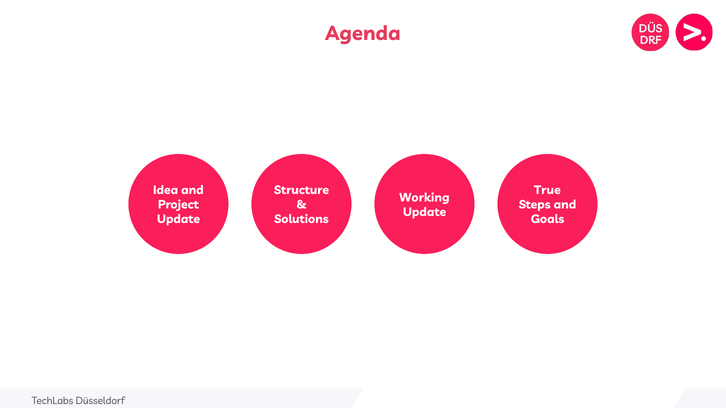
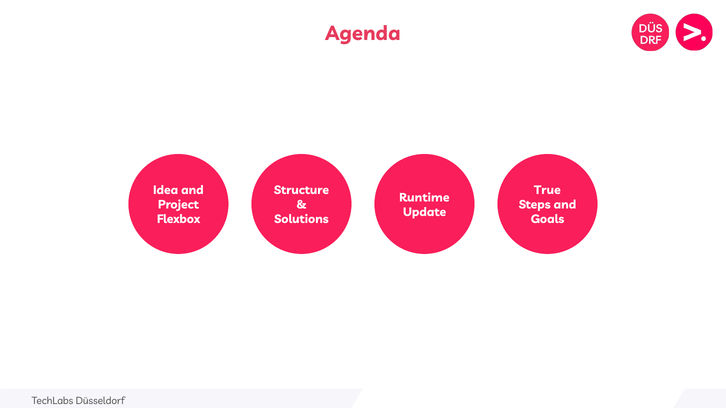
Working: Working -> Runtime (424, 198)
Update: Update -> Flexbox (179, 220)
